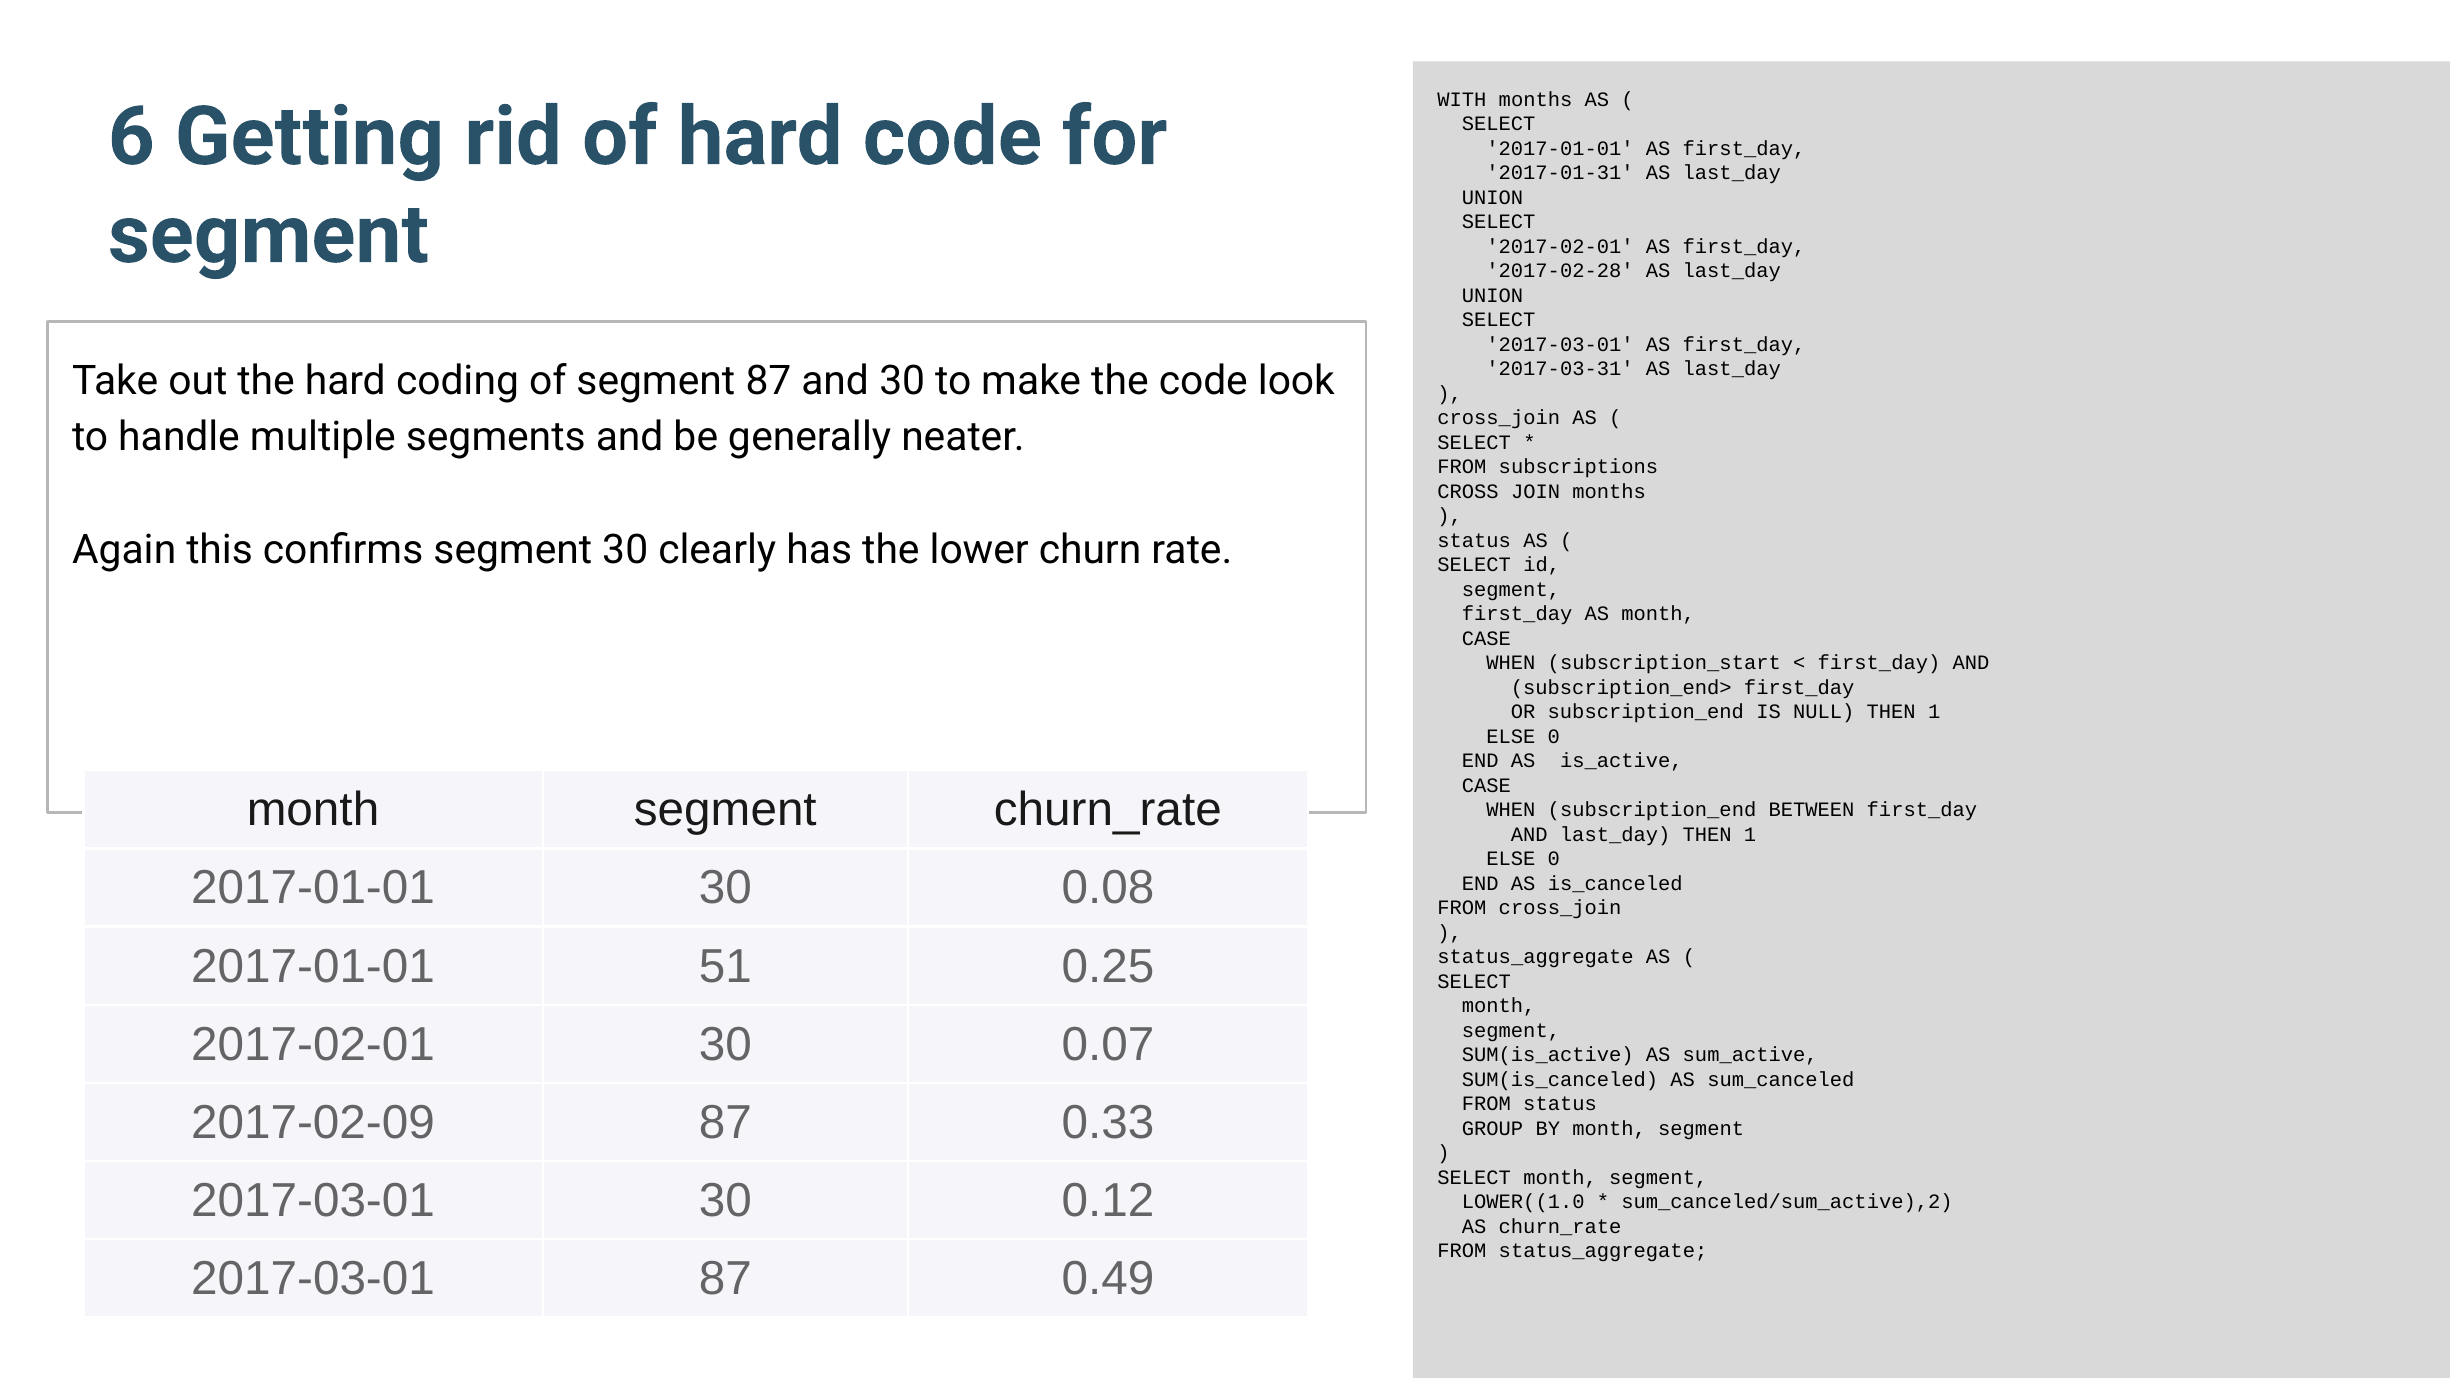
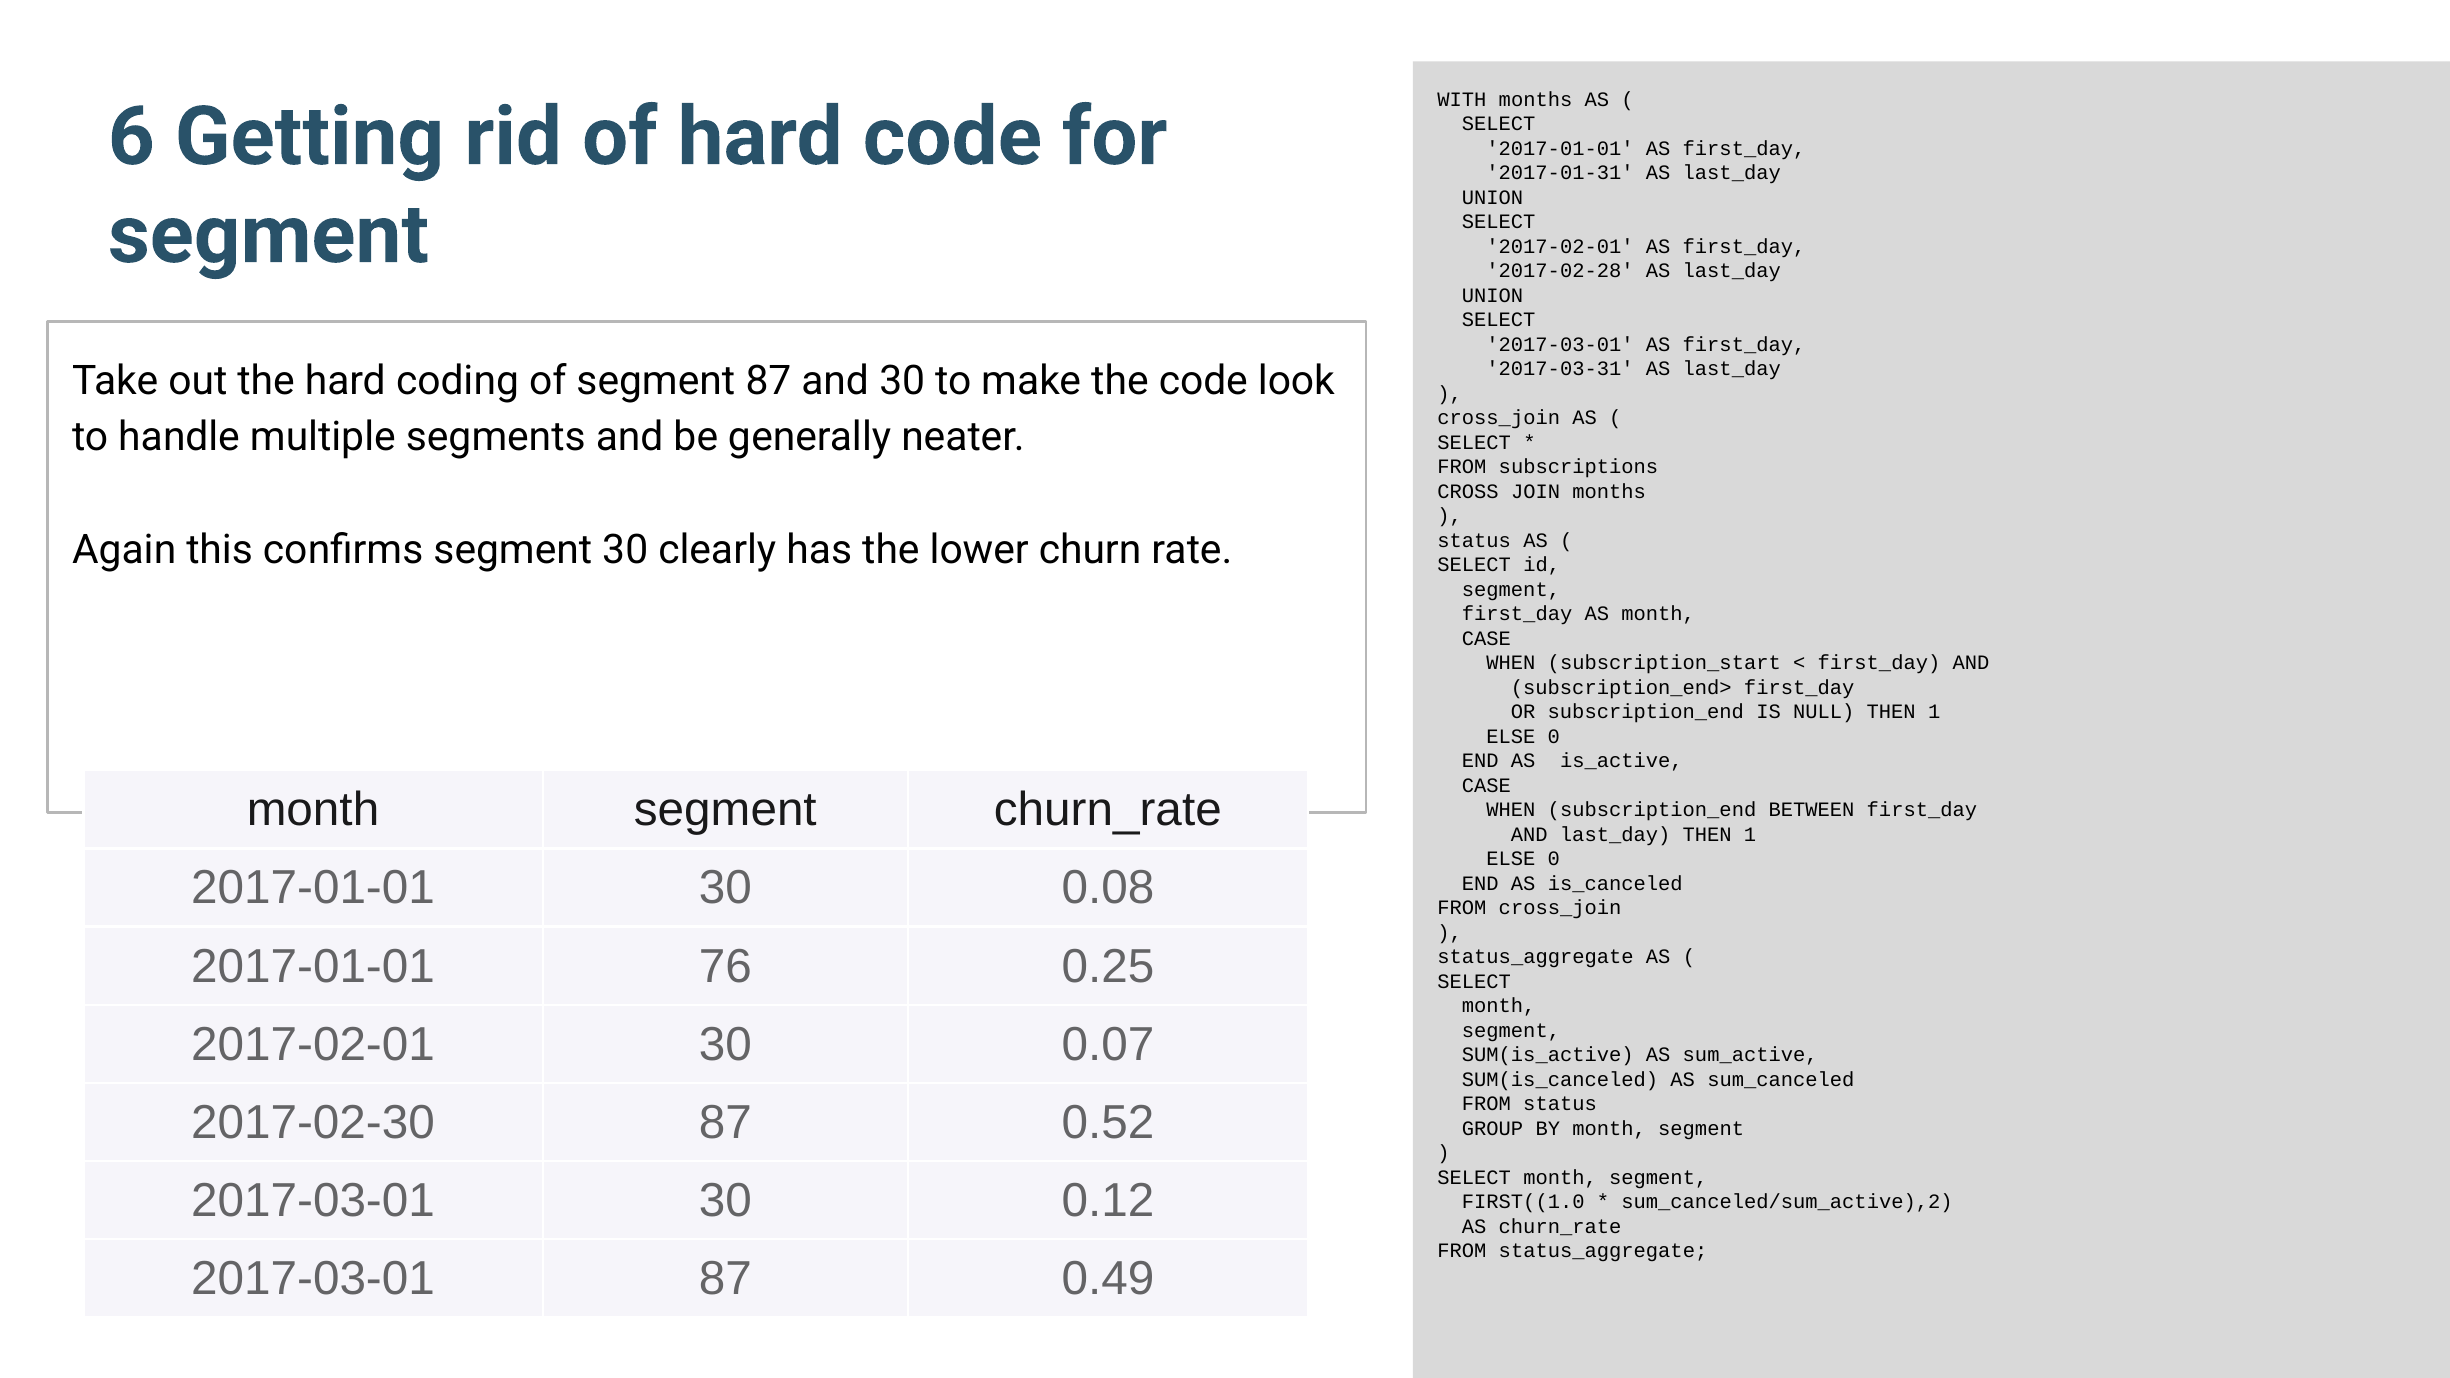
51: 51 -> 76 (725, 966)
2017-02-09: 2017-02-09 -> 2017-02-30 (313, 1123)
0.33: 0.33 -> 0.52 (1108, 1123)
LOWER((1.0: LOWER((1.0 -> FIRST((1.0 (1523, 1202)
